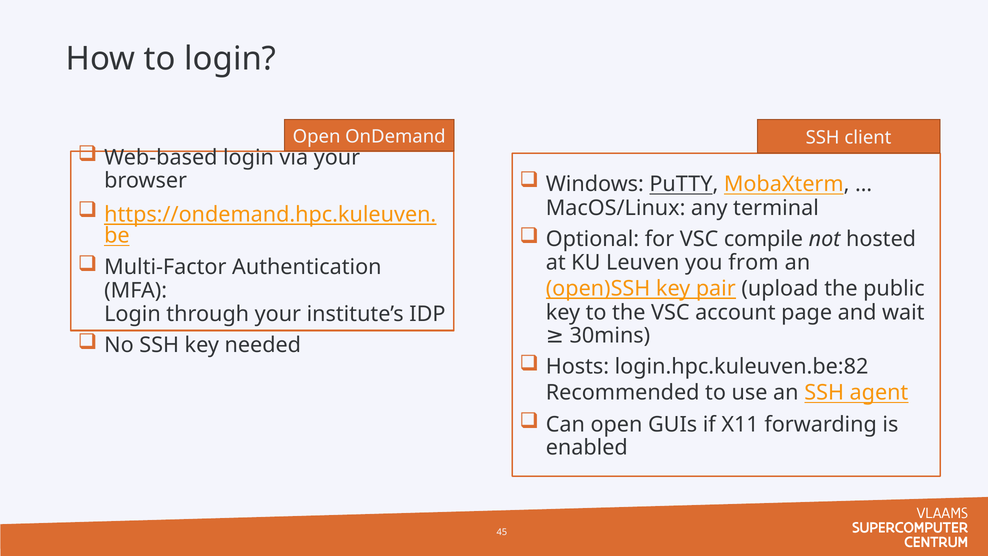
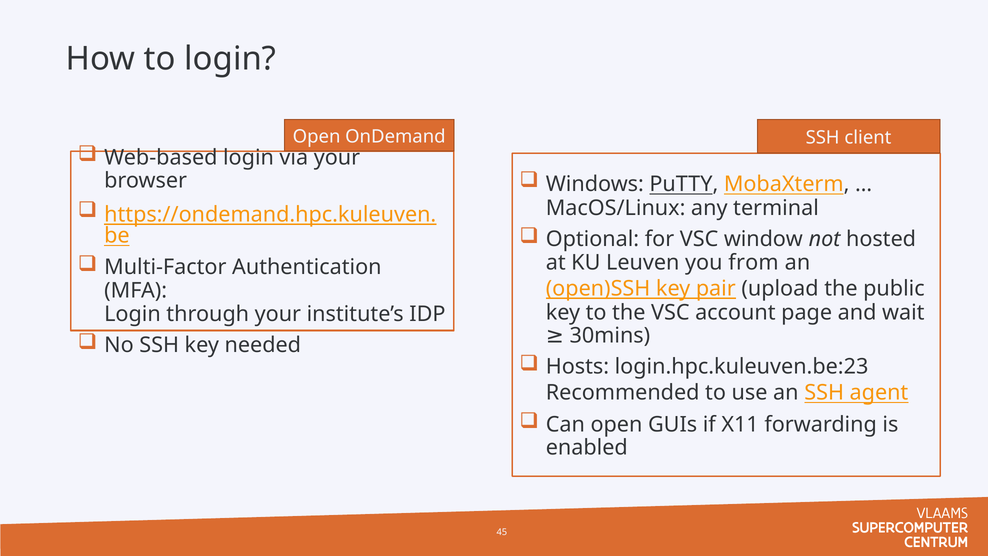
compile: compile -> window (763, 239)
login.hpc.kuleuven.be:82: login.hpc.kuleuven.be:82 -> login.hpc.kuleuven.be:23 (742, 367)
